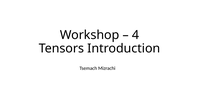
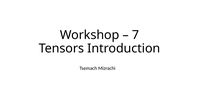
4: 4 -> 7 (136, 35)
